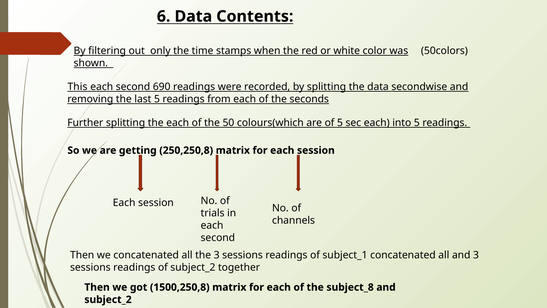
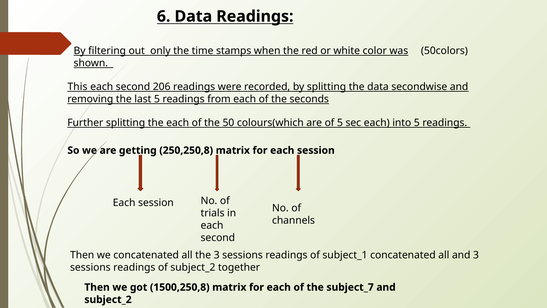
Data Contents: Contents -> Readings (255, 16)
690: 690 -> 206 (162, 87)
subject_8: subject_8 -> subject_7 (350, 287)
